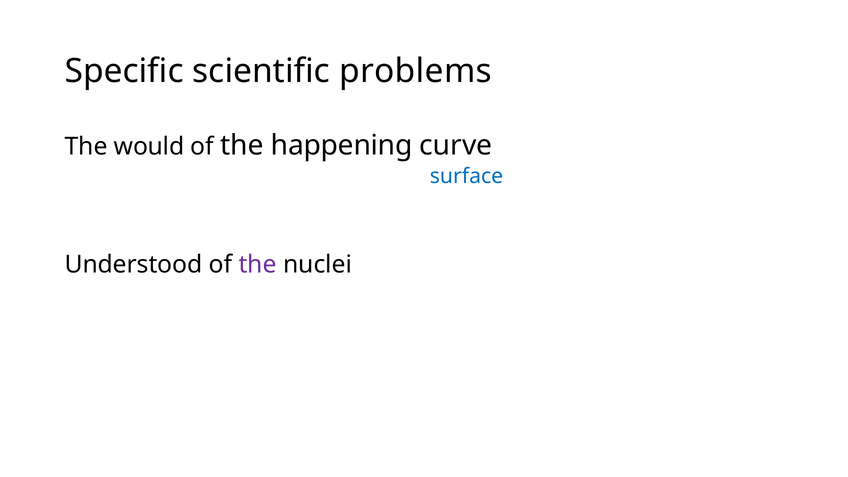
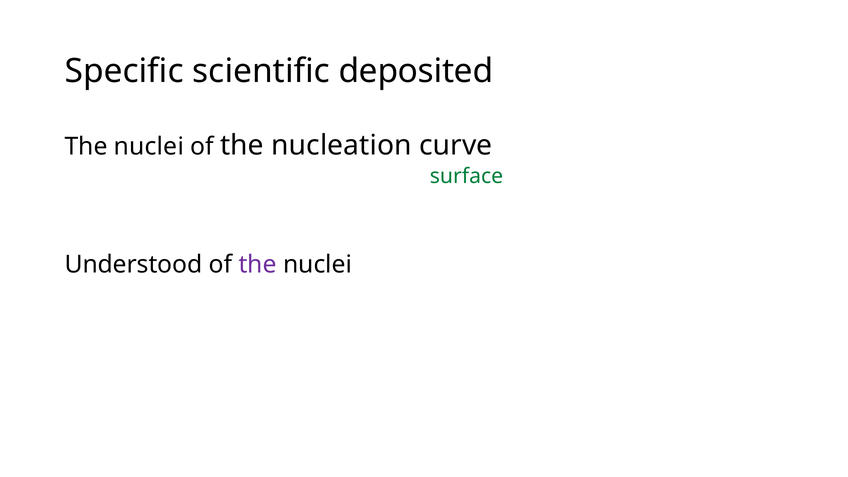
problems: problems -> deposited (416, 71)
would: would -> nuclei (149, 146)
the happening: happening -> nucleation (342, 145)
surface colour: blue -> green (466, 176)
